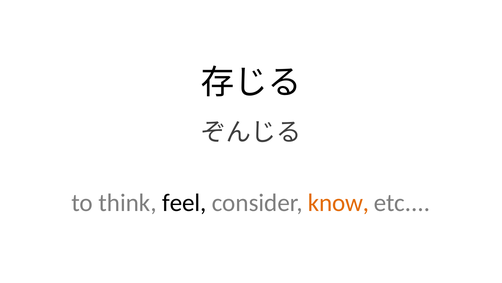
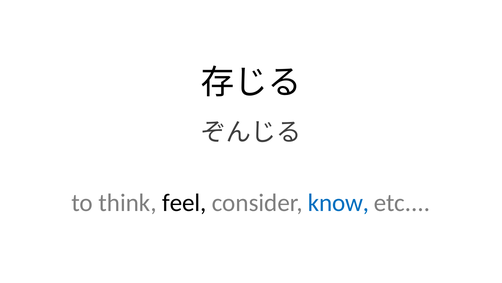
know colour: orange -> blue (338, 203)
